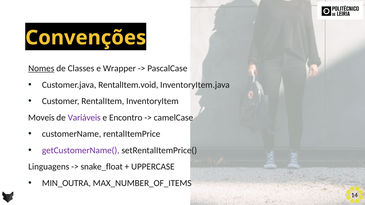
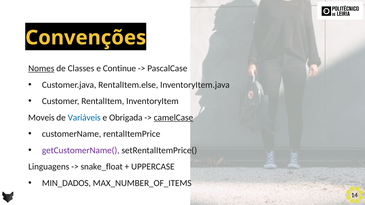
Wrapper: Wrapper -> Continue (119, 68)
RentalItem.void: RentalItem.void -> RentalItem.else (128, 85)
Variáveis colour: purple -> blue (84, 118)
Encontro: Encontro -> Obrigada (126, 118)
camelCase underline: none -> present (173, 118)
MIN_OUTRA: MIN_OUTRA -> MIN_DADOS (66, 183)
